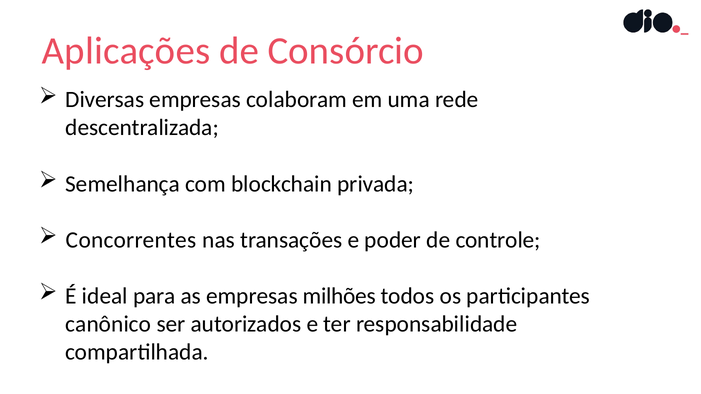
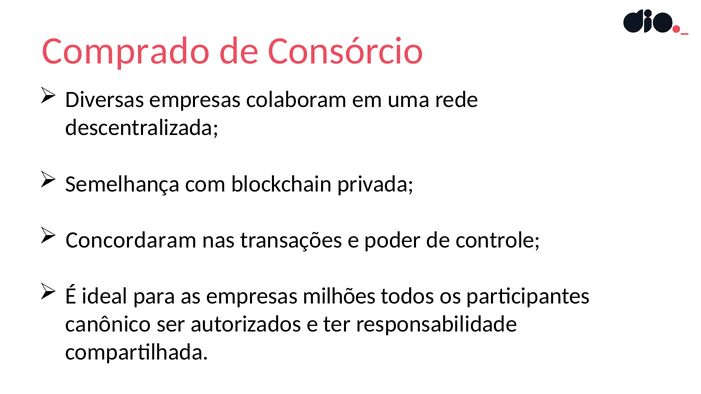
Aplicações: Aplicações -> Comprado (126, 51)
Concorrentes: Concorrentes -> Concordaram (131, 240)
